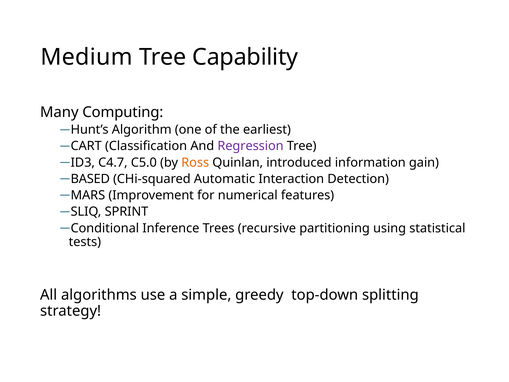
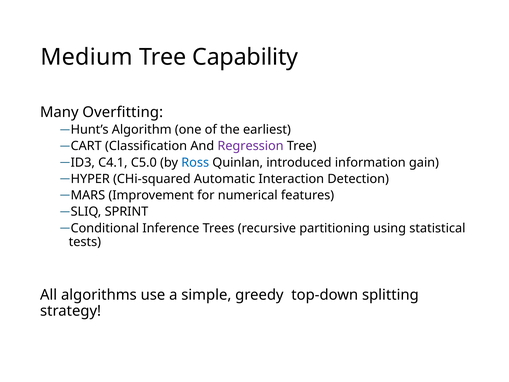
Computing: Computing -> Overfitting (123, 112)
C4.7: C4.7 -> C4.1 (113, 162)
Ross colour: orange -> blue (195, 162)
BASED: BASED -> HYPER (90, 179)
